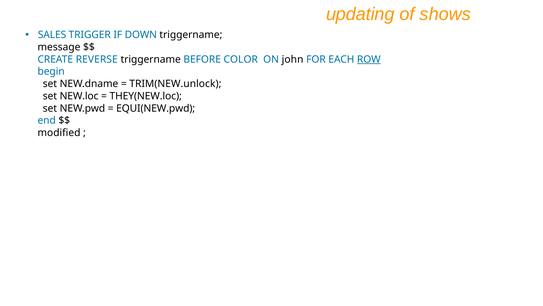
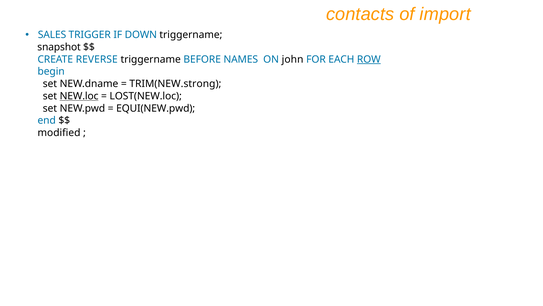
updating: updating -> contacts (360, 14)
shows: shows -> import (445, 14)
message: message -> snapshot (59, 47)
COLOR: COLOR -> NAMES (241, 59)
TRIM(NEW.unlock: TRIM(NEW.unlock -> TRIM(NEW.strong (175, 84)
NEW.loc underline: none -> present (79, 96)
THEY(NEW.loc: THEY(NEW.loc -> LOST(NEW.loc (146, 96)
